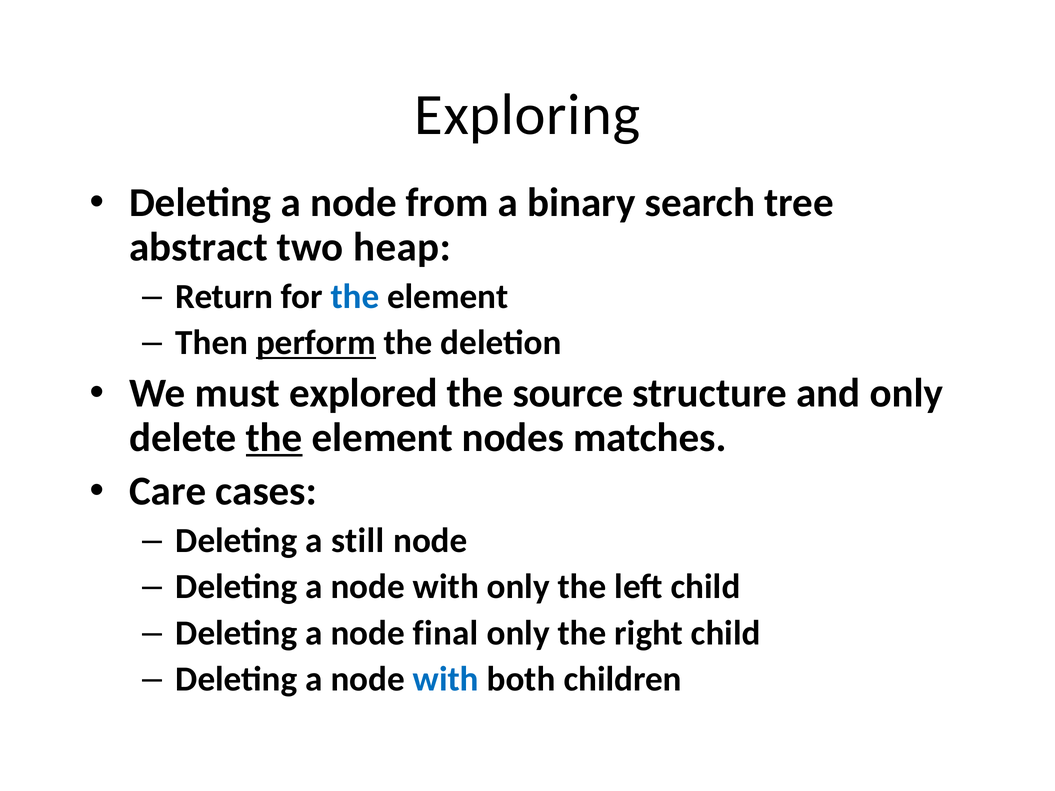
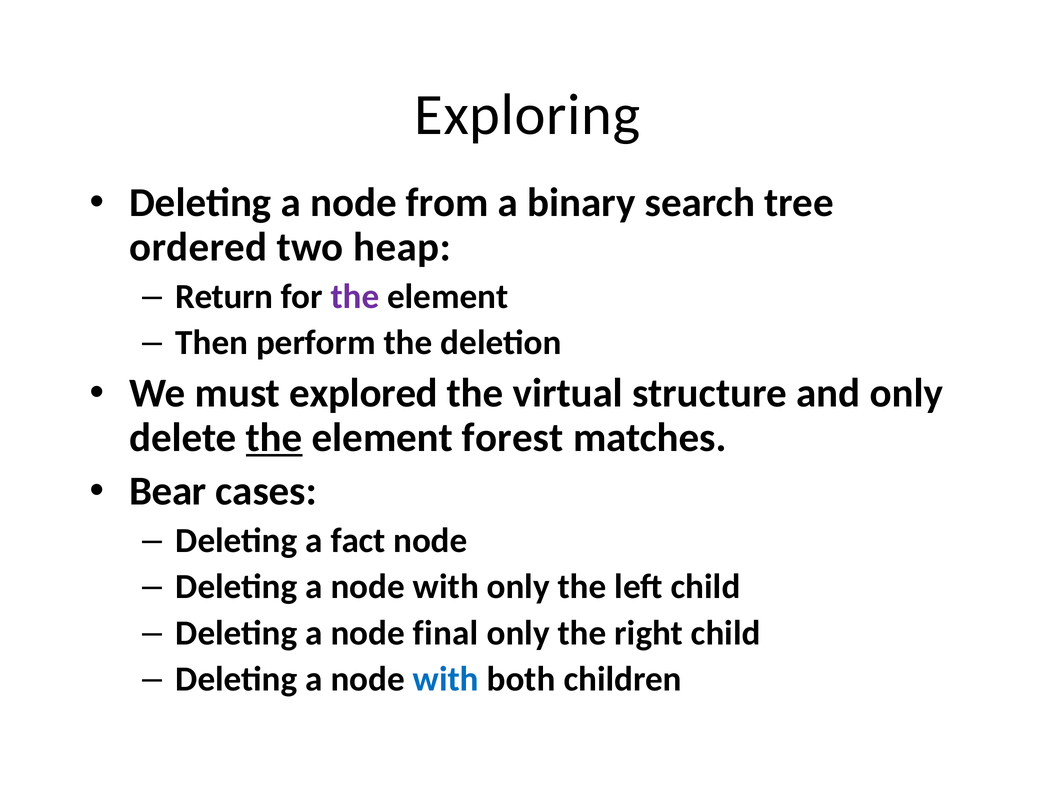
abstract: abstract -> ordered (198, 247)
the colour: blue -> purple (355, 297)
perform underline: present -> none (316, 343)
source: source -> virtual (568, 393)
nodes: nodes -> forest (513, 438)
Care: Care -> Bear (168, 491)
still: still -> fact (358, 541)
